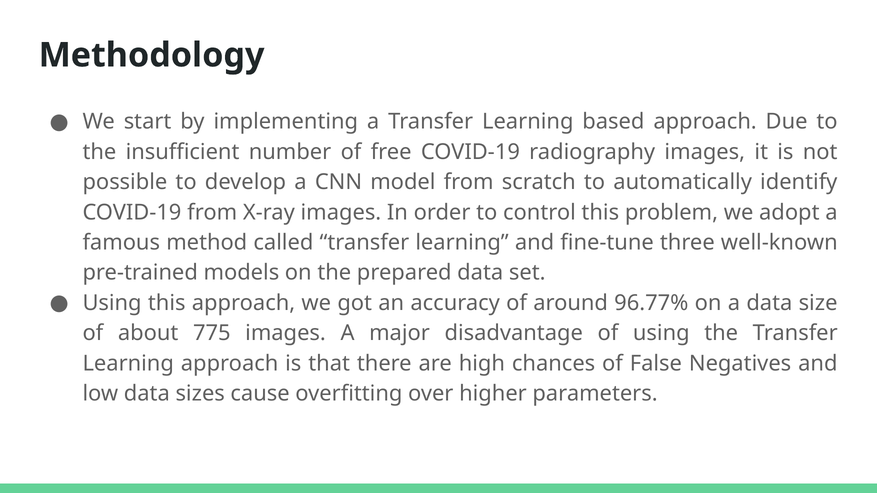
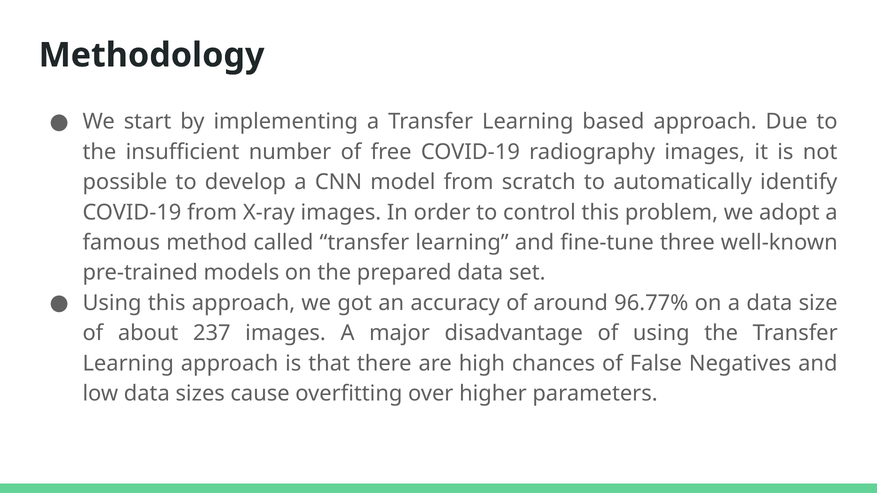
775: 775 -> 237 (212, 333)
